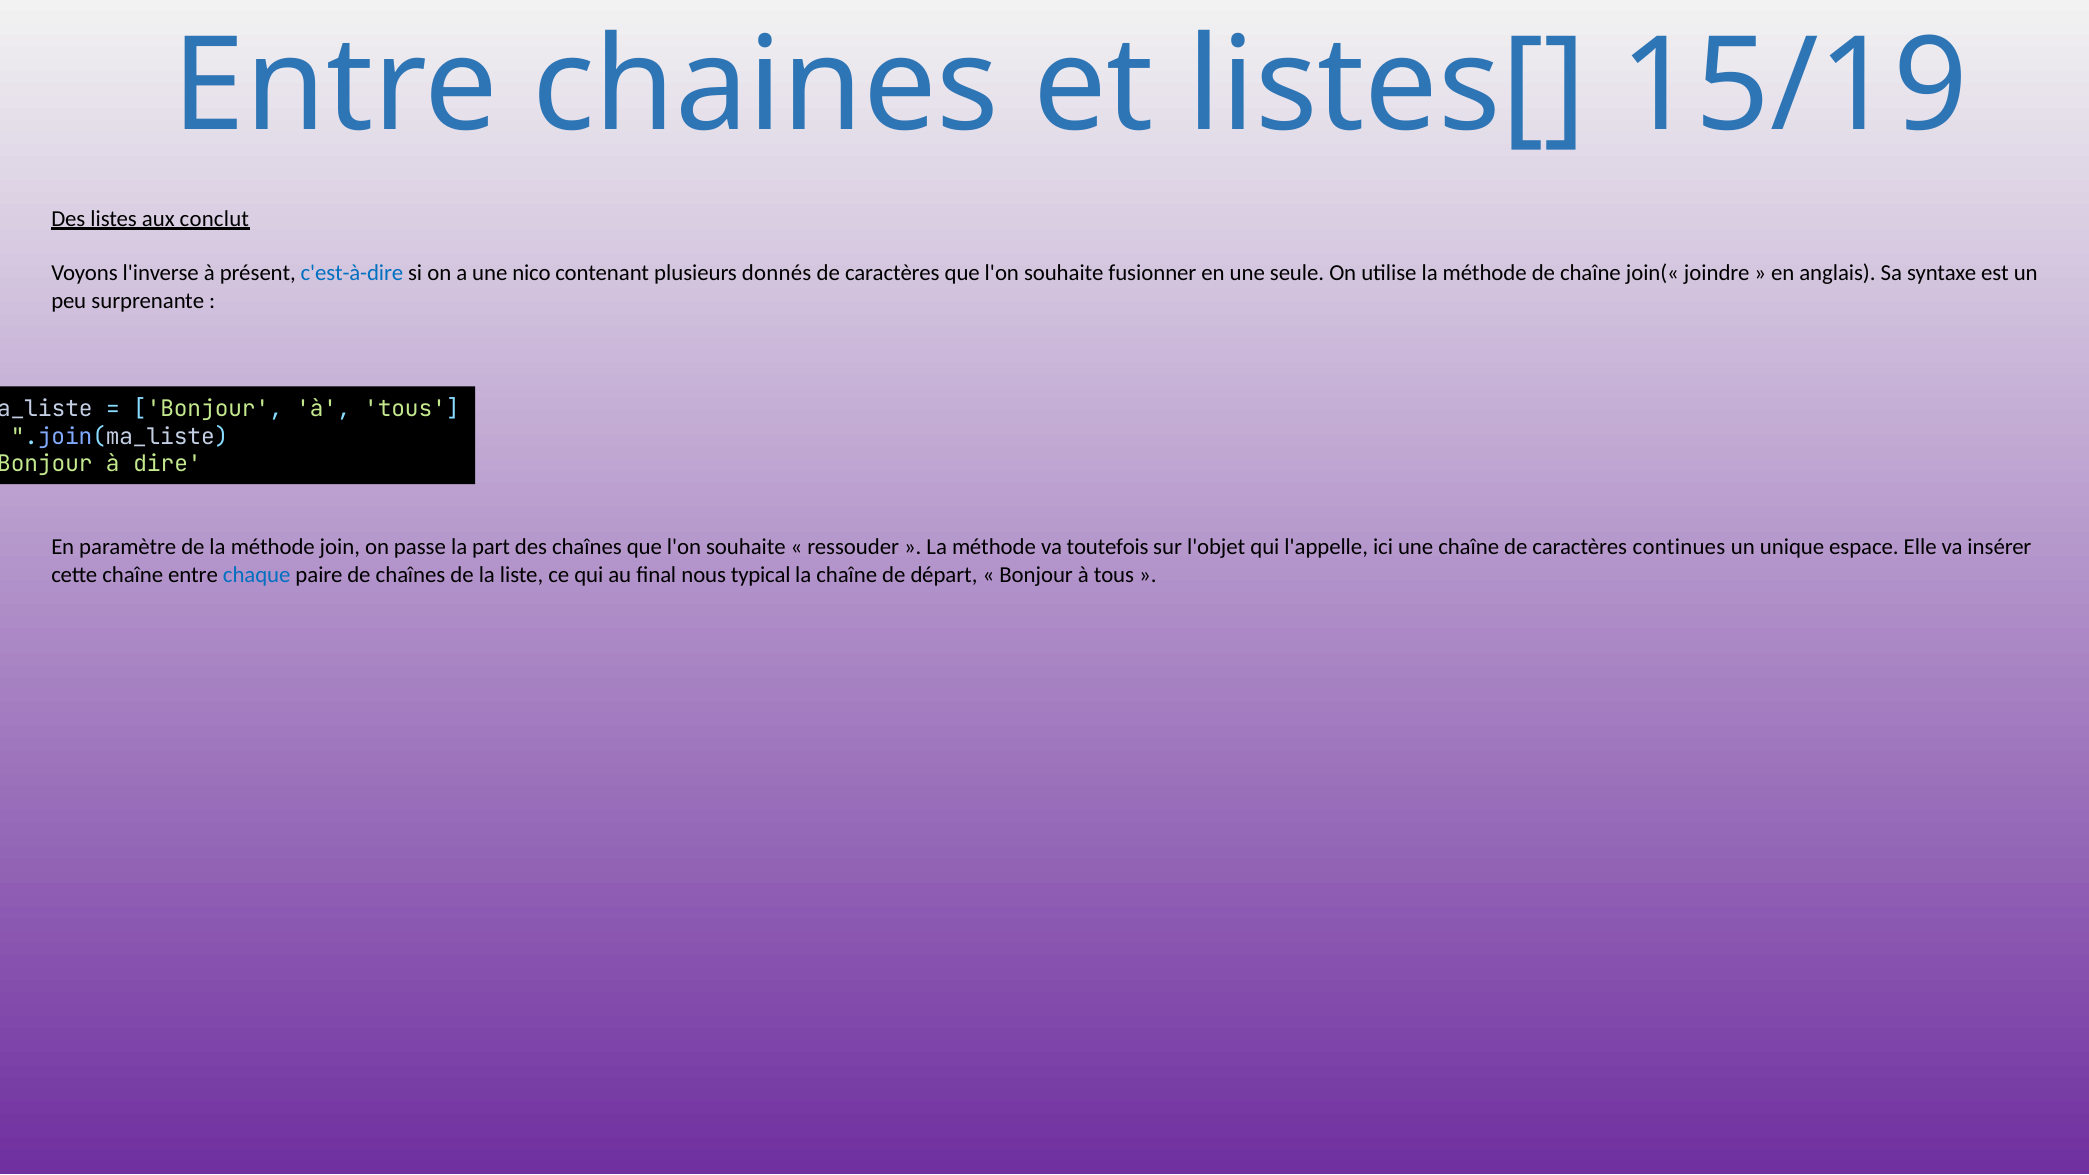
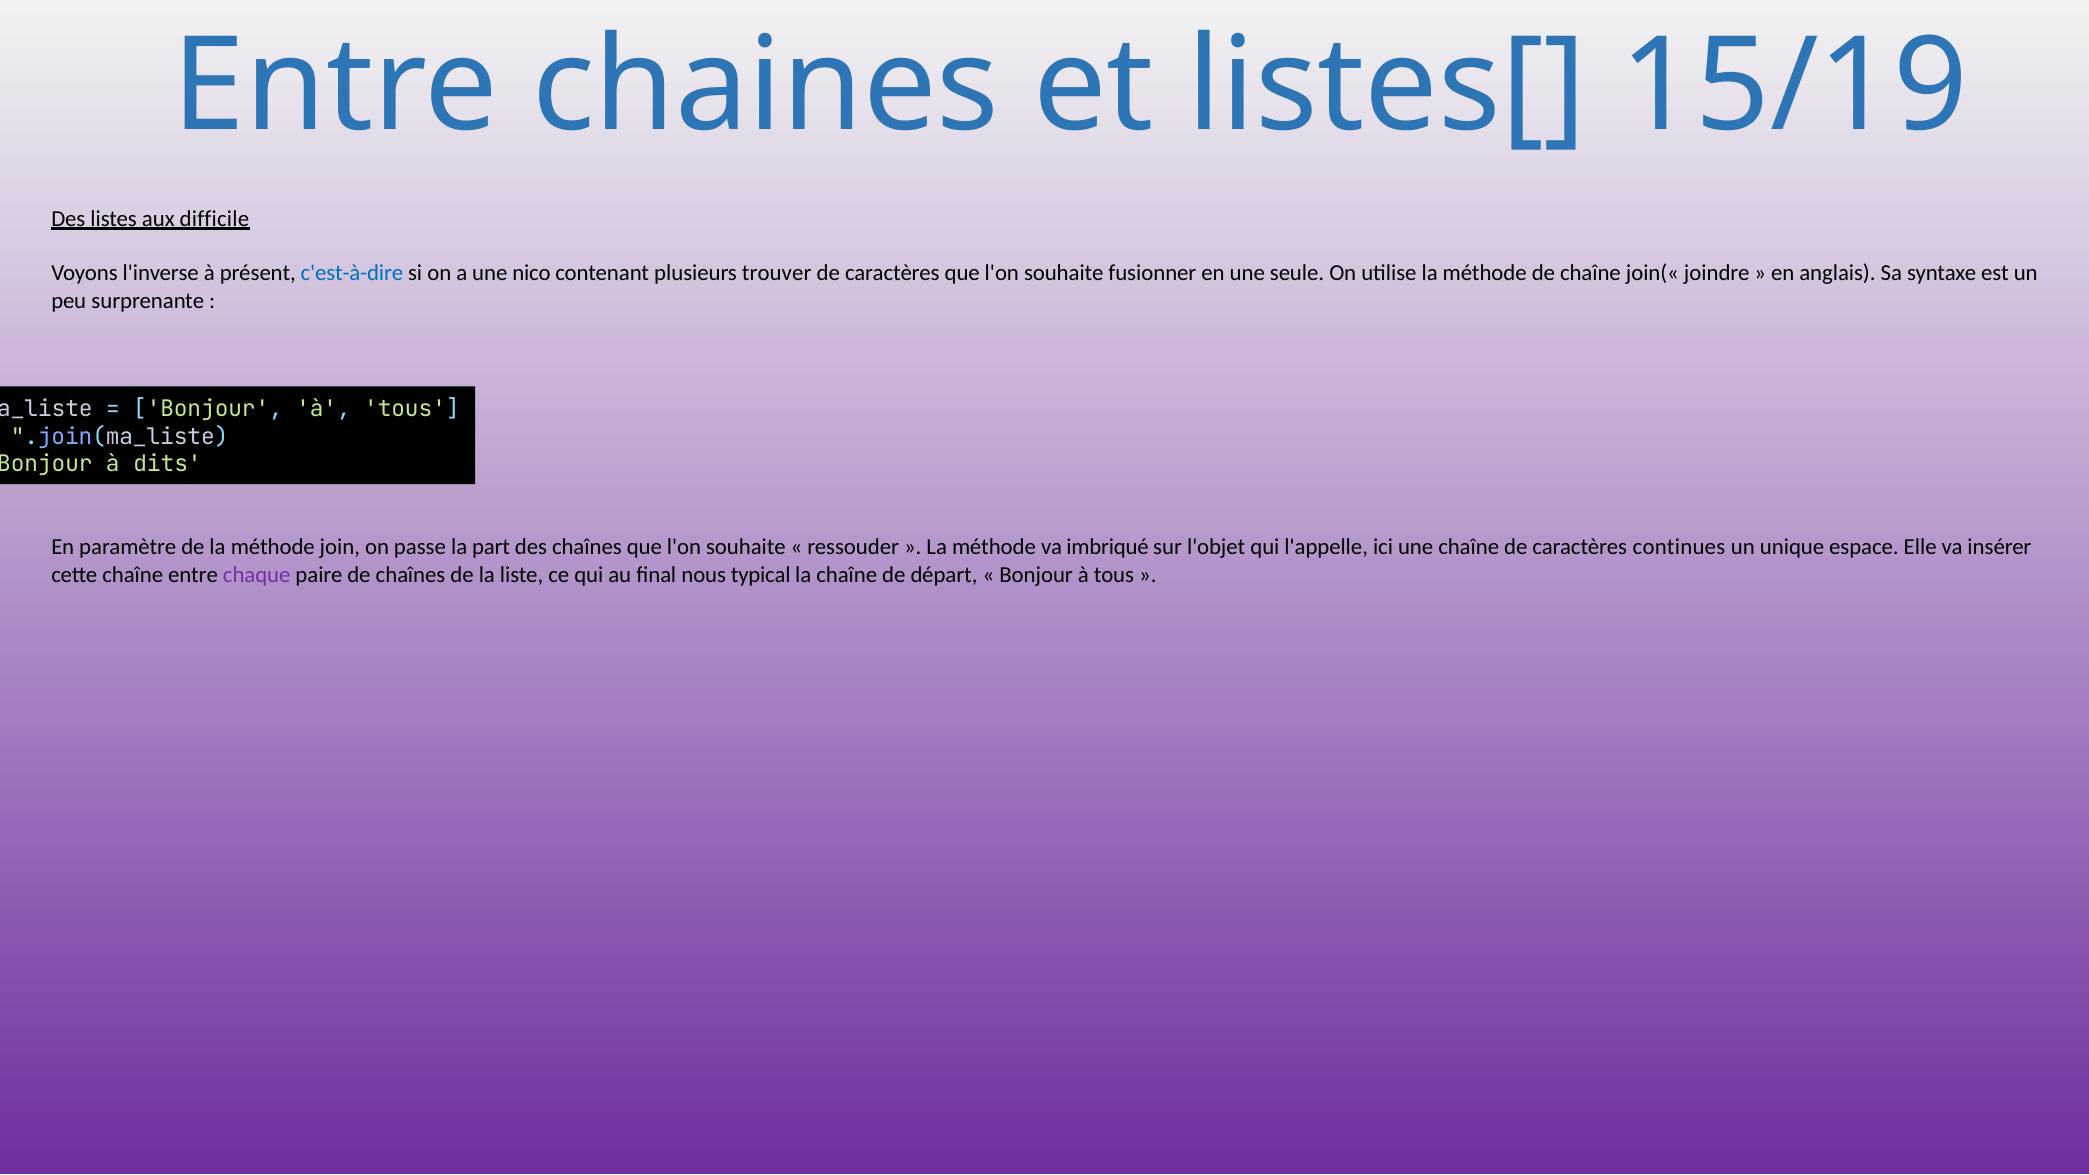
conclut: conclut -> difficile (214, 219)
donnés: donnés -> trouver (777, 273)
dire: dire -> dits (167, 464)
toutefois: toutefois -> imbriqué (1108, 547)
chaque colour: blue -> purple (257, 575)
